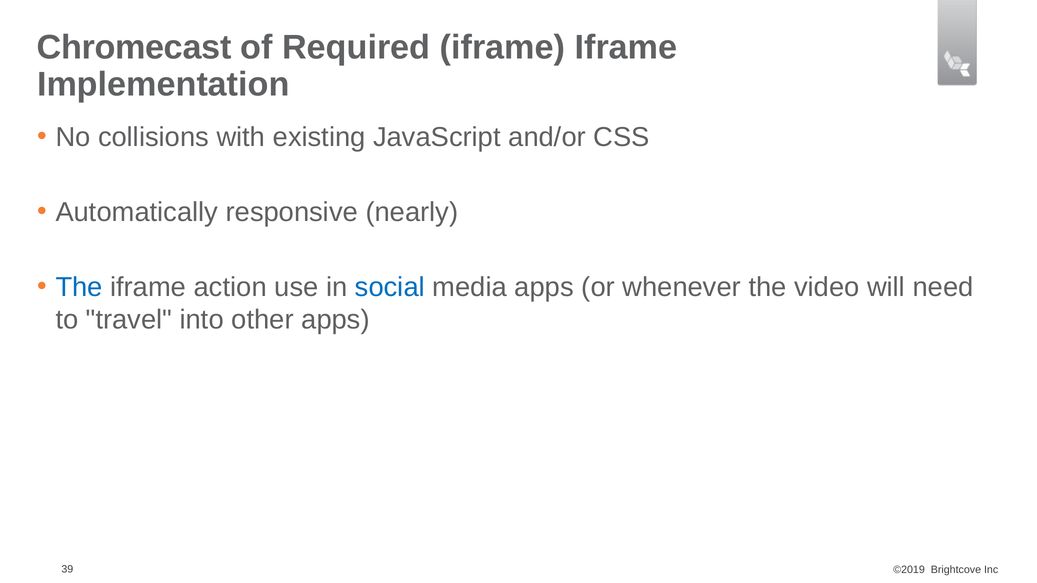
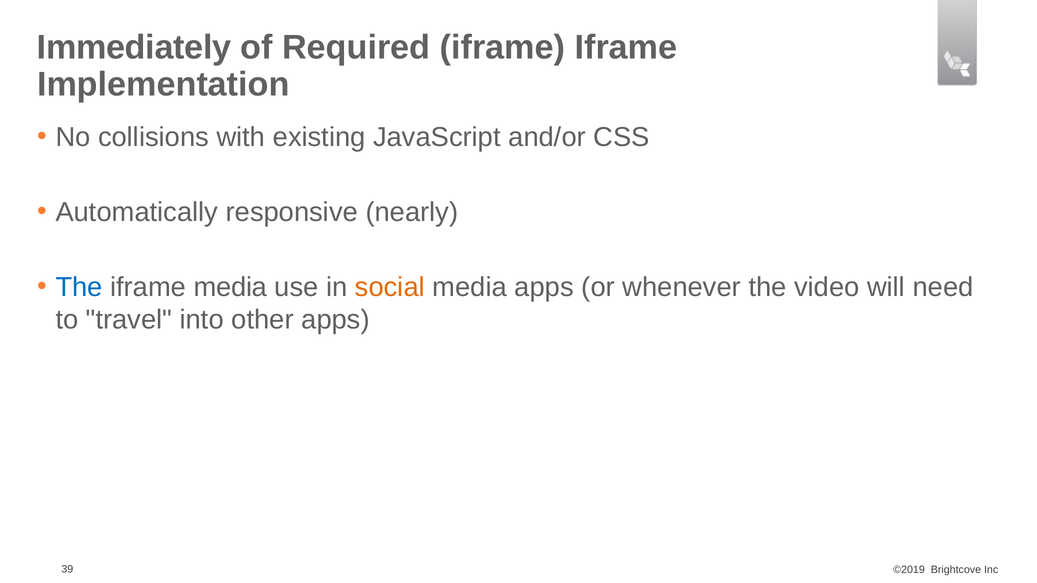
Chromecast: Chromecast -> Immediately (134, 47)
iframe action: action -> media (230, 287)
social colour: blue -> orange (390, 287)
